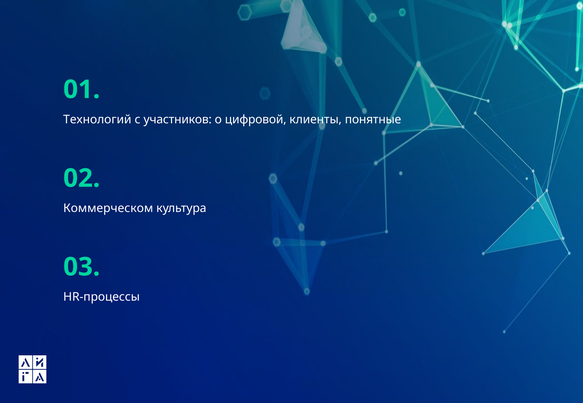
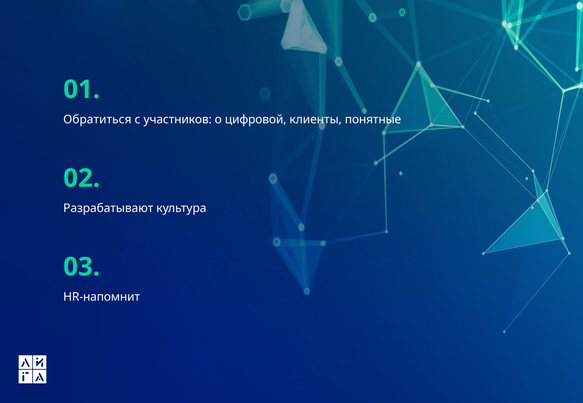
Технологий: Технологий -> Обратиться (97, 120)
Коммерческом: Коммерческом -> Разрабатывают (108, 209)
HR-процессы: HR-процессы -> HR-напомнит (102, 298)
